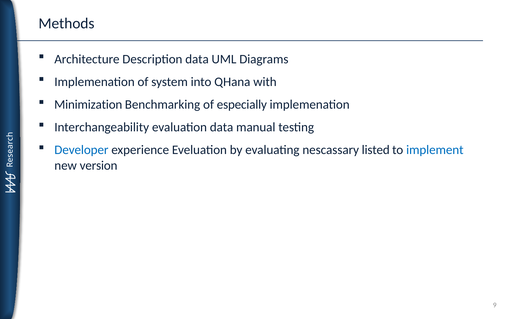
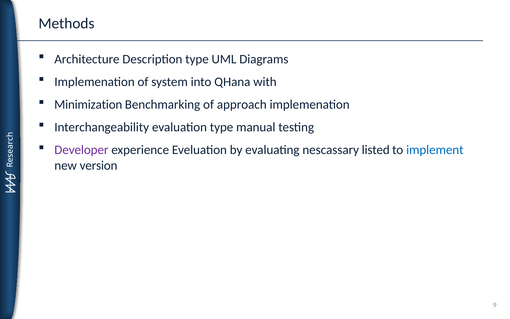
Description data: data -> type (197, 59)
especially: especially -> approach (242, 104)
evaluation data: data -> type (222, 127)
Developer colour: blue -> purple (81, 150)
